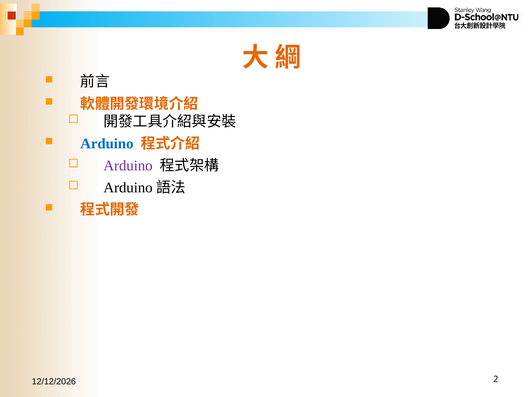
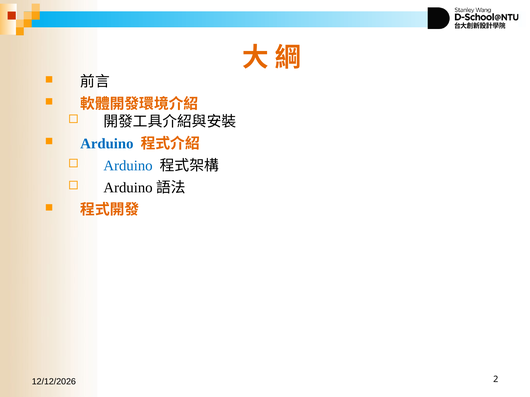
Arduino colour: purple -> blue (128, 166)
